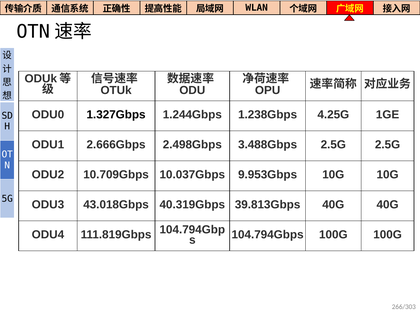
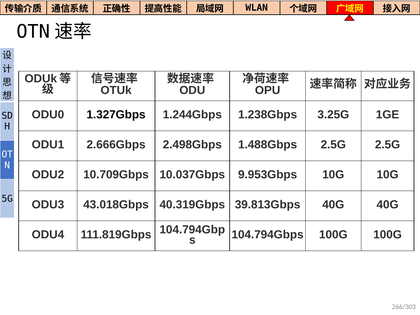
4.25G: 4.25G -> 3.25G (333, 115)
3.488Gbps: 3.488Gbps -> 1.488Gbps (268, 145)
